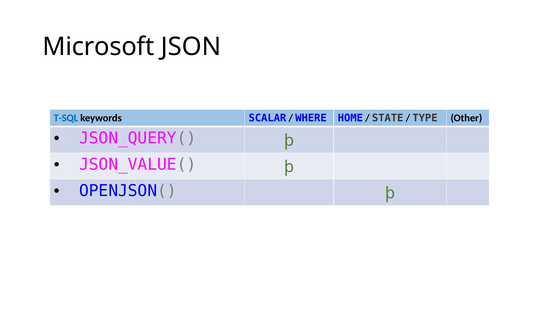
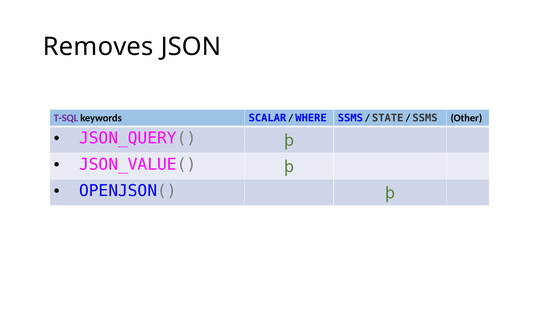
Microsoft: Microsoft -> Removes (98, 47)
T-SQL colour: blue -> purple (66, 118)
WHERE HOME: HOME -> SSMS (350, 118)
TYPE: TYPE -> SSMS (425, 118)
